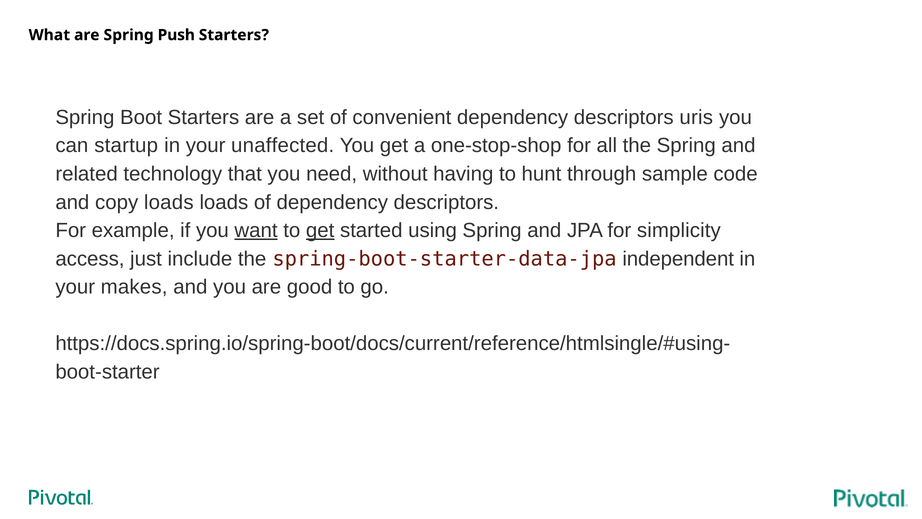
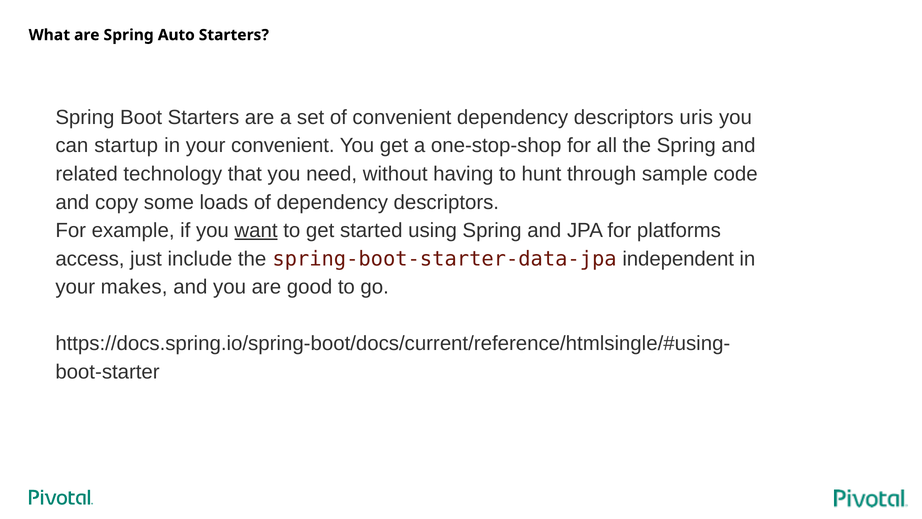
Push: Push -> Auto (176, 35)
your unaffected: unaffected -> convenient (283, 146)
copy loads: loads -> some (169, 202)
get underline: present -> none (320, 230)
simplicity: simplicity -> platforms (679, 230)
